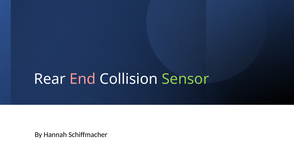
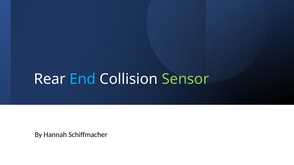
End colour: pink -> light blue (83, 79)
